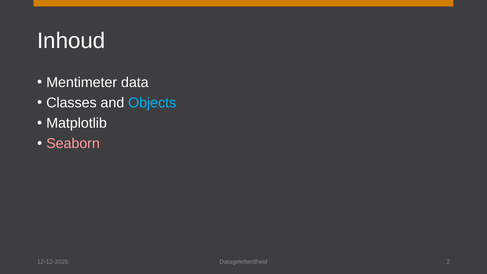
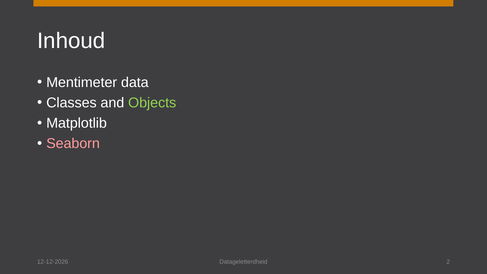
Objects colour: light blue -> light green (152, 103)
